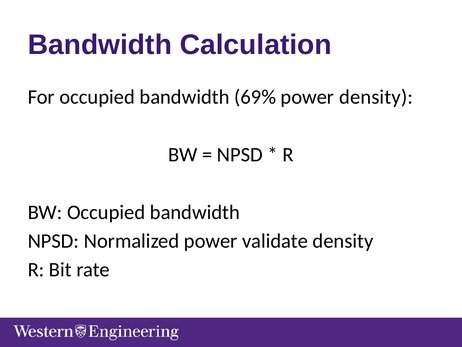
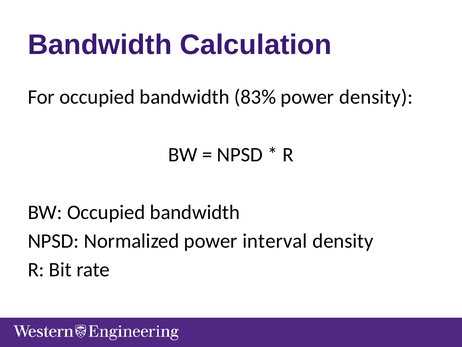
69%: 69% -> 83% (255, 97)
validate: validate -> interval (275, 241)
